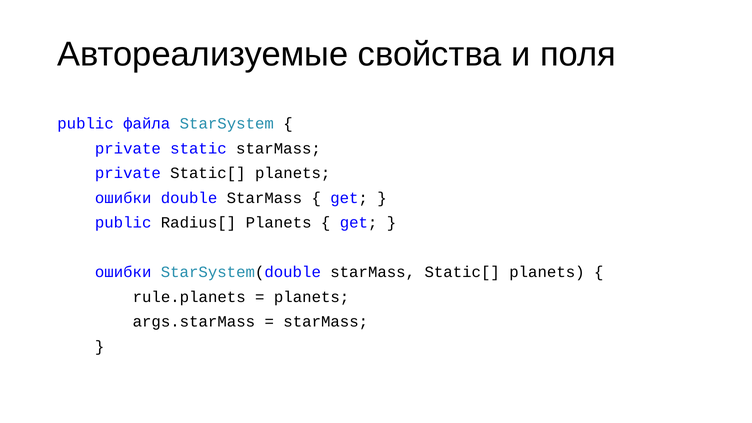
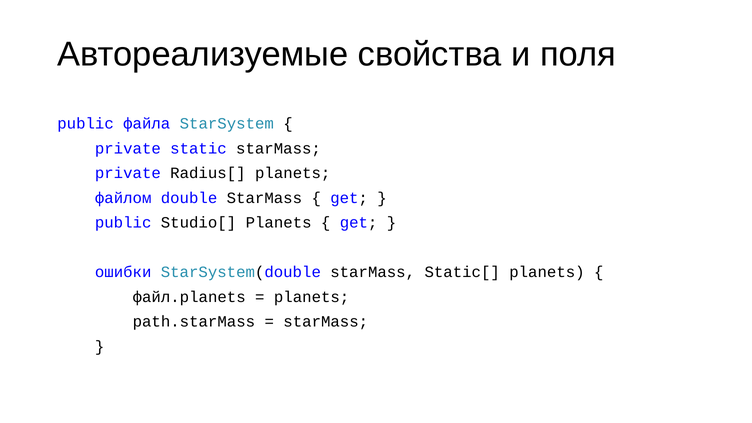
private Static[: Static[ -> Radius[ (208, 173)
ошибки: ошибки -> файлом (123, 198)
Radius[: Radius[ -> Studio[ (198, 223)
rule.planets: rule.planets -> файл.planets (189, 297)
args.starMass: args.starMass -> path.starMass (194, 322)
